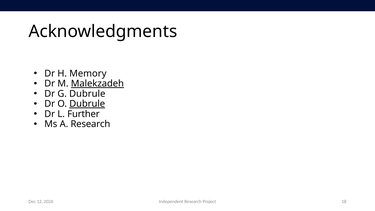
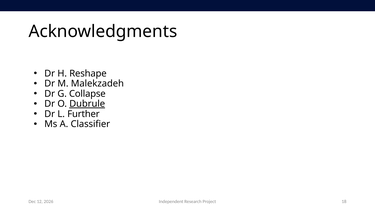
Memory: Memory -> Reshape (88, 73)
Malekzadeh underline: present -> none (97, 84)
G Dubrule: Dubrule -> Collapse (87, 94)
A Research: Research -> Classifier (90, 124)
